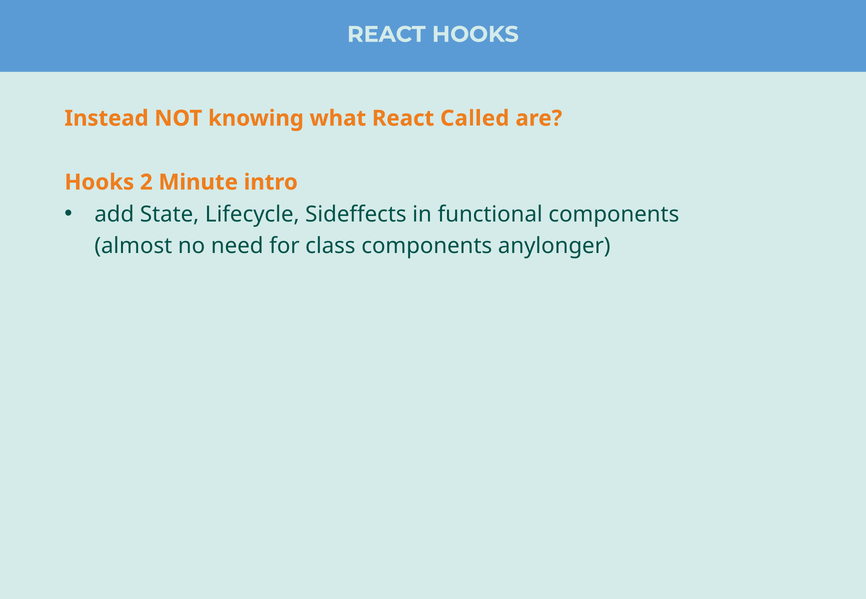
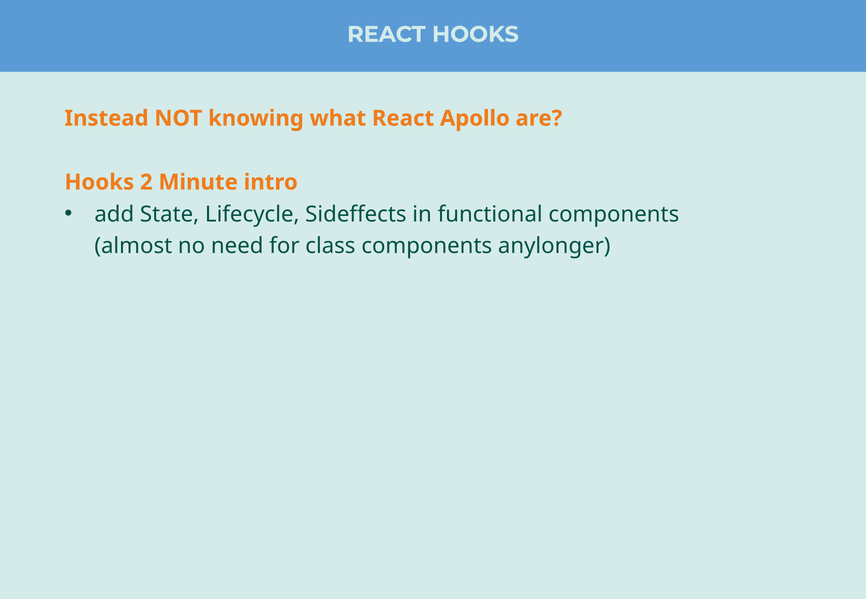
Called: Called -> Apollo (475, 118)
